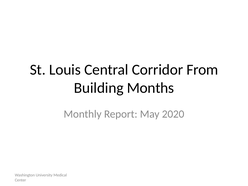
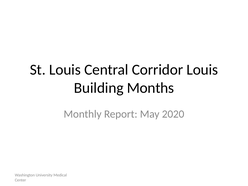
Corridor From: From -> Louis (202, 70)
